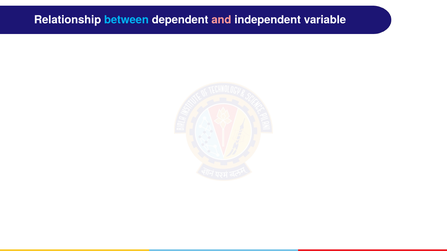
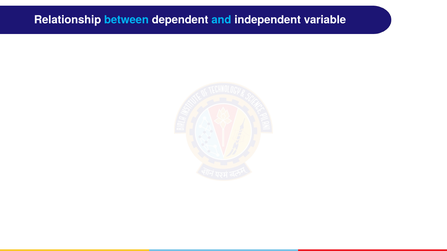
and colour: pink -> light blue (221, 20)
